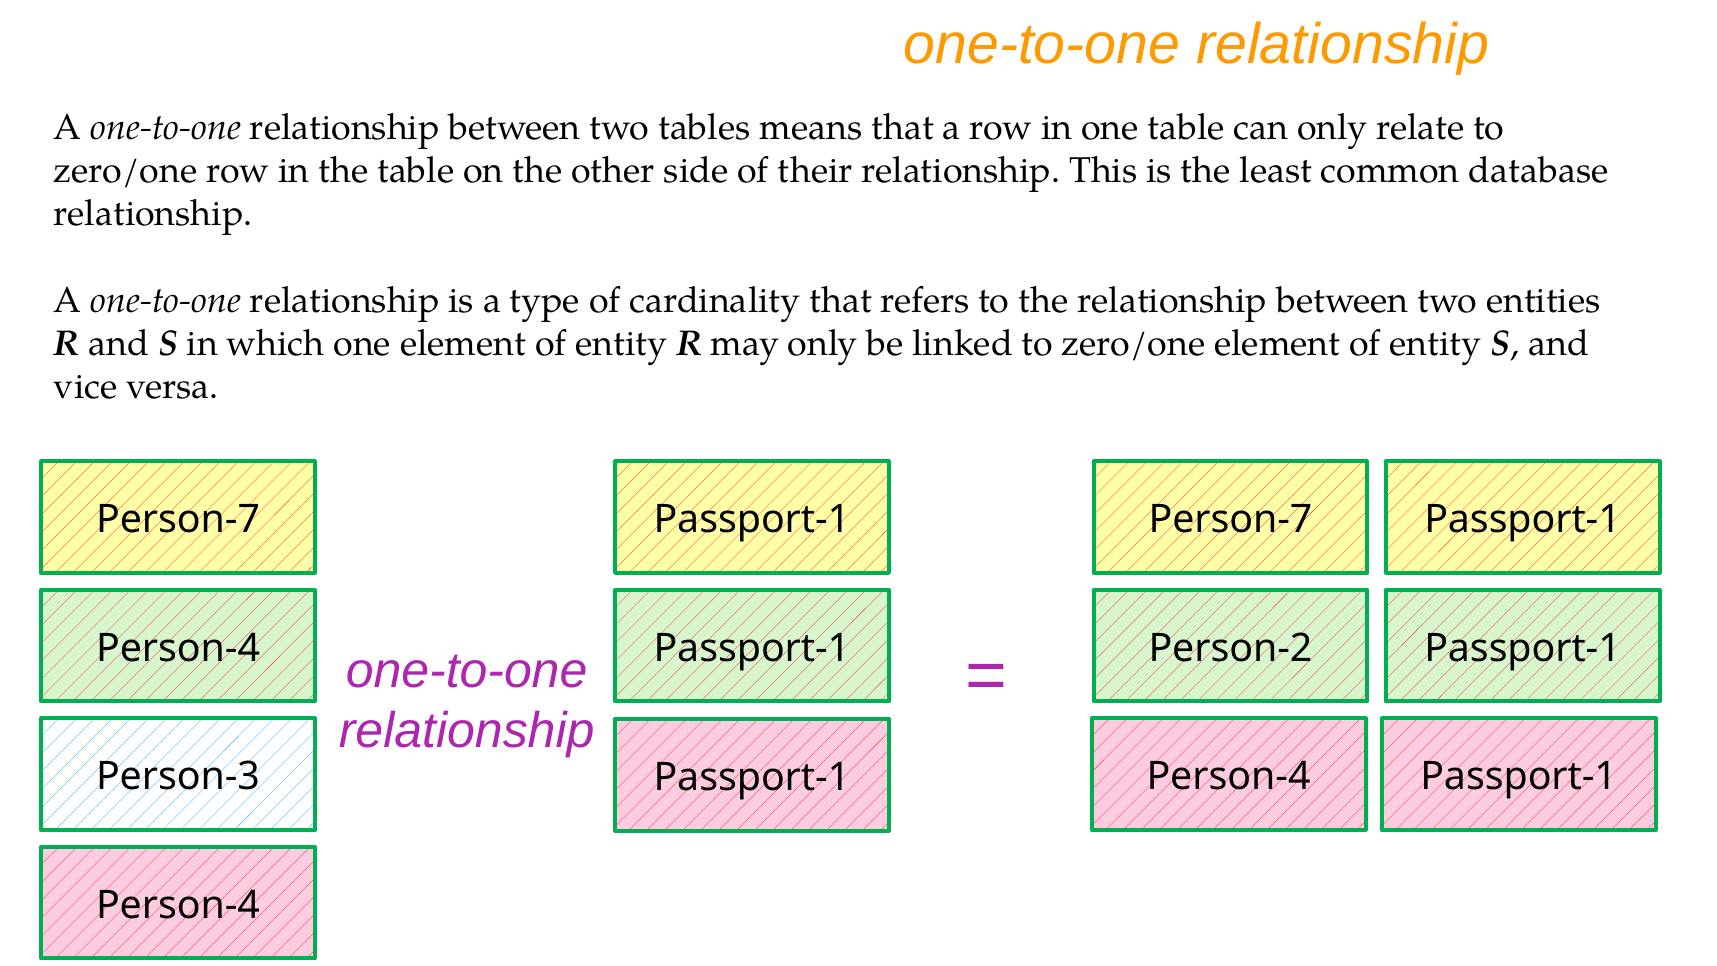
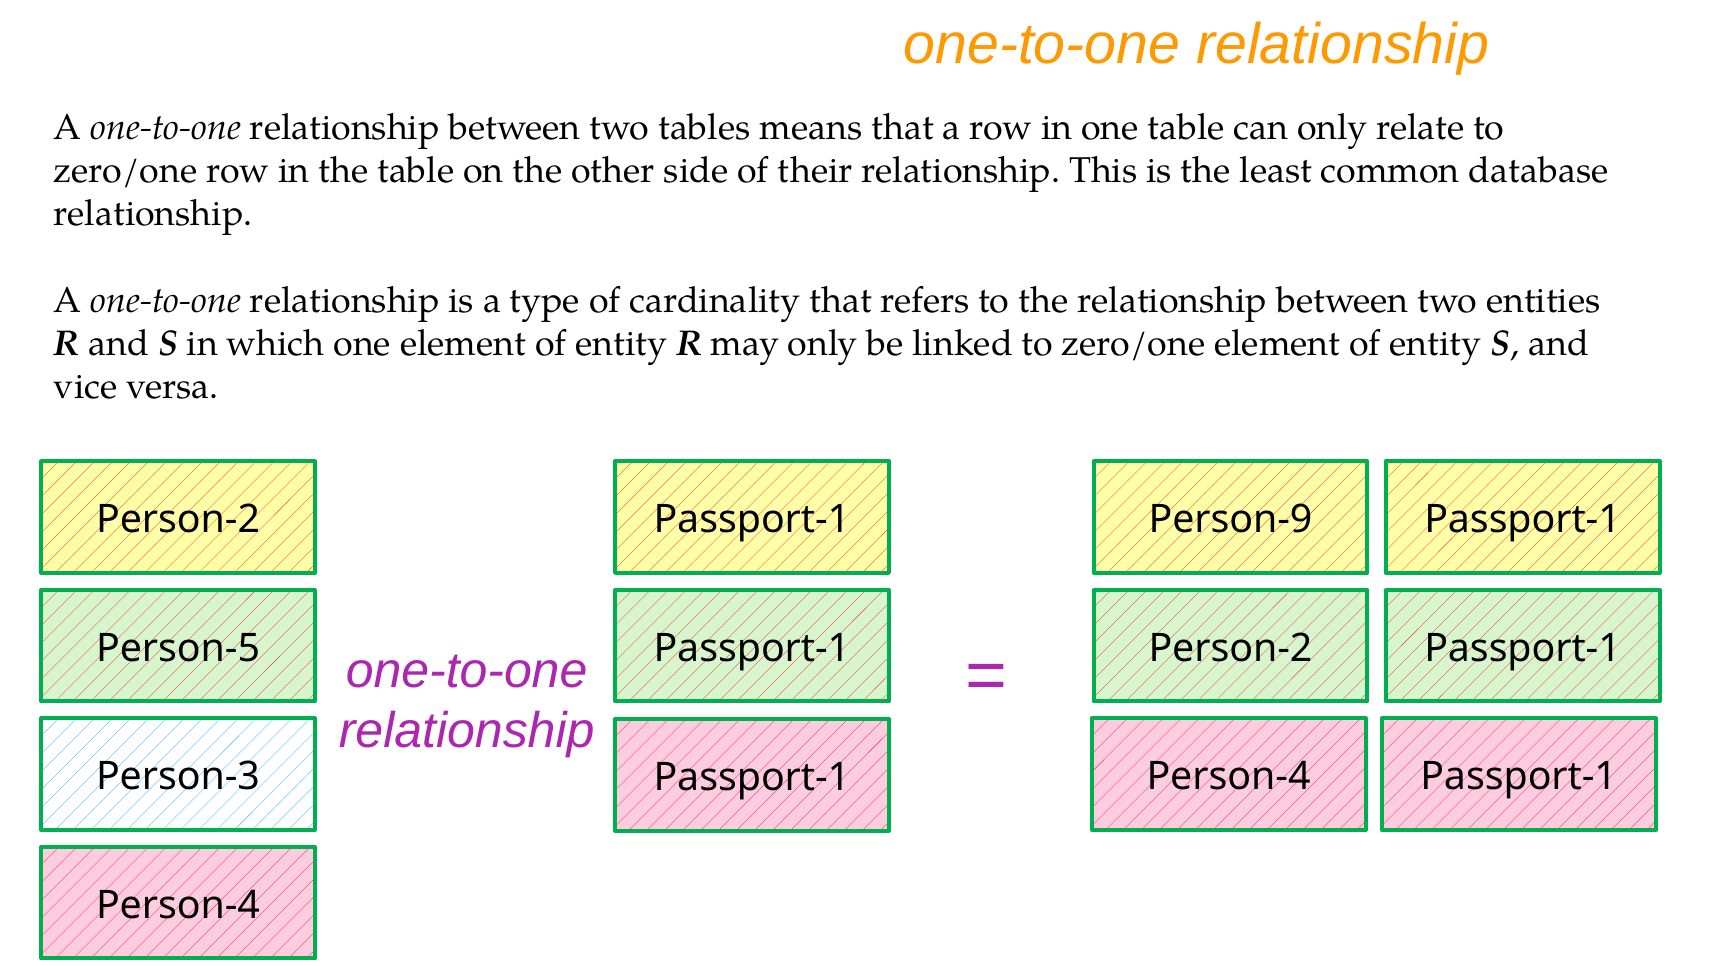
Person-7: Person-7 -> Person-2 (178, 520)
Passport-1 Person-7: Person-7 -> Person-9 (1231, 520)
Person-4: Person-4 -> Person-5 (178, 648)
